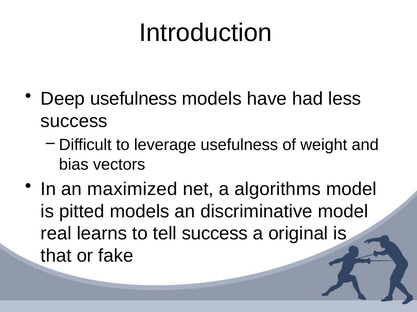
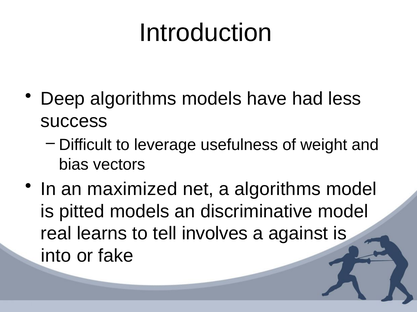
Deep usefulness: usefulness -> algorithms (133, 99)
tell success: success -> involves (215, 234)
original: original -> against (298, 234)
that: that -> into (56, 256)
